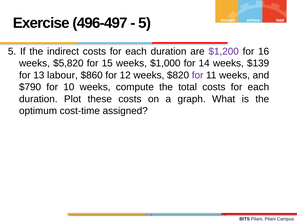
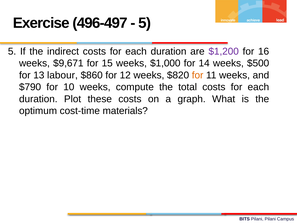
$5,820: $5,820 -> $9,671 (68, 63)
$139: $139 -> $500 (258, 63)
for colour: purple -> orange (198, 75)
assigned: assigned -> materials (125, 111)
